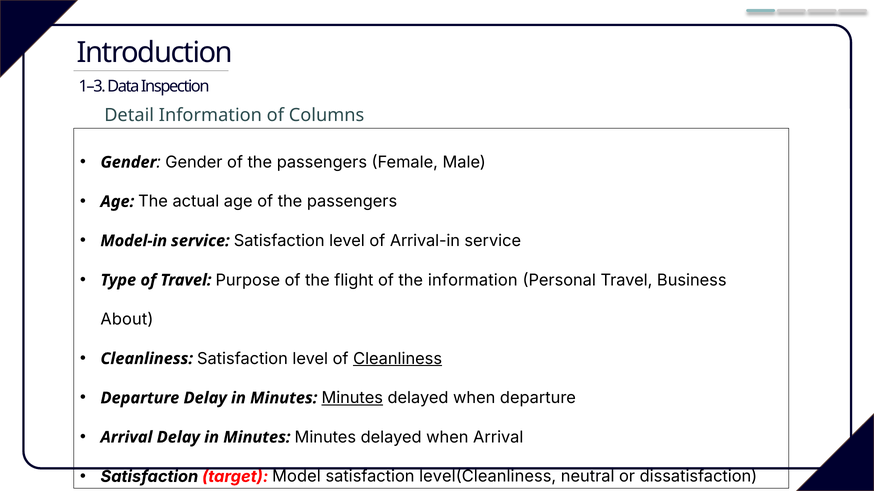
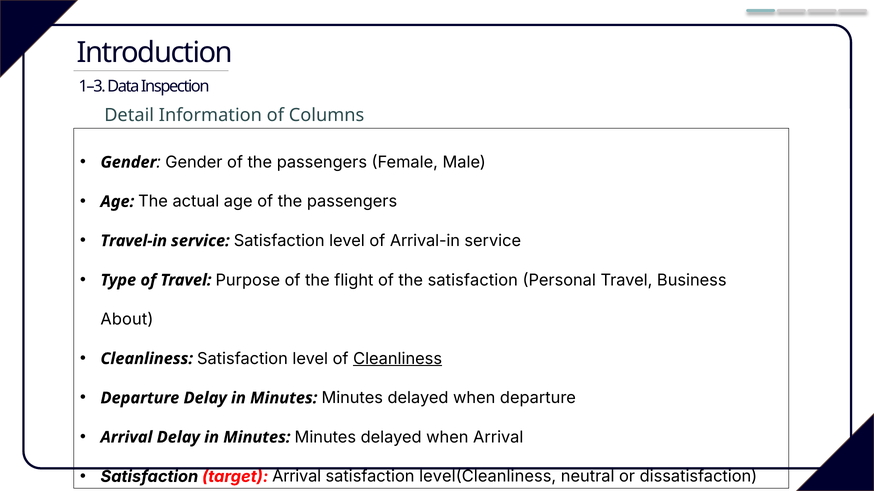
Model-in: Model-in -> Travel-in (134, 241)
the information: information -> satisfaction (473, 280)
Minutes underline: present -> none (352, 398)
target Model: Model -> Arrival (297, 477)
